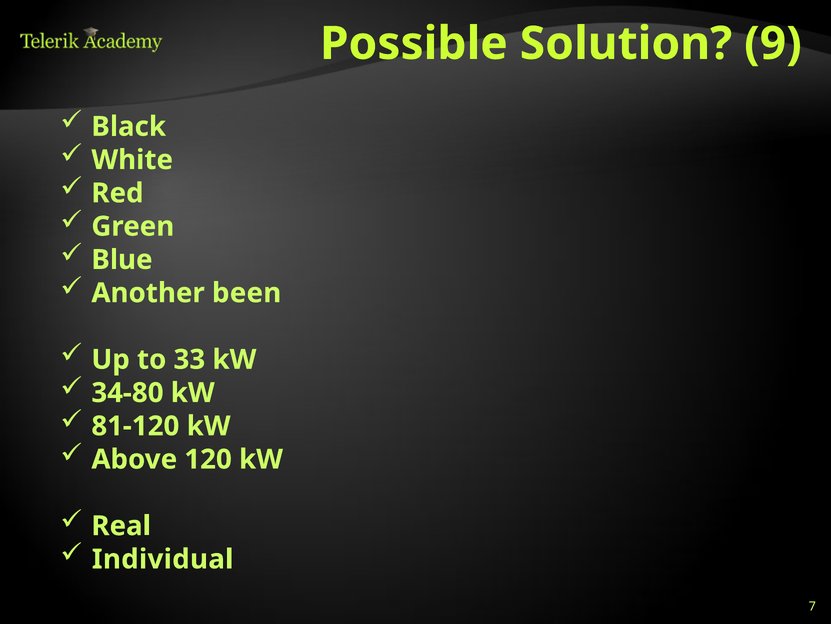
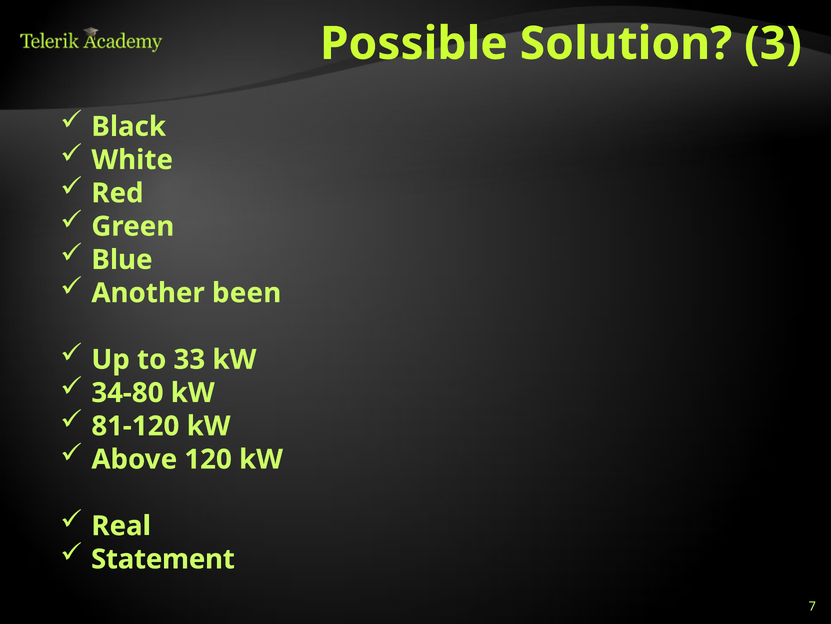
9: 9 -> 3 (773, 44)
Individual: Individual -> Statement (163, 559)
